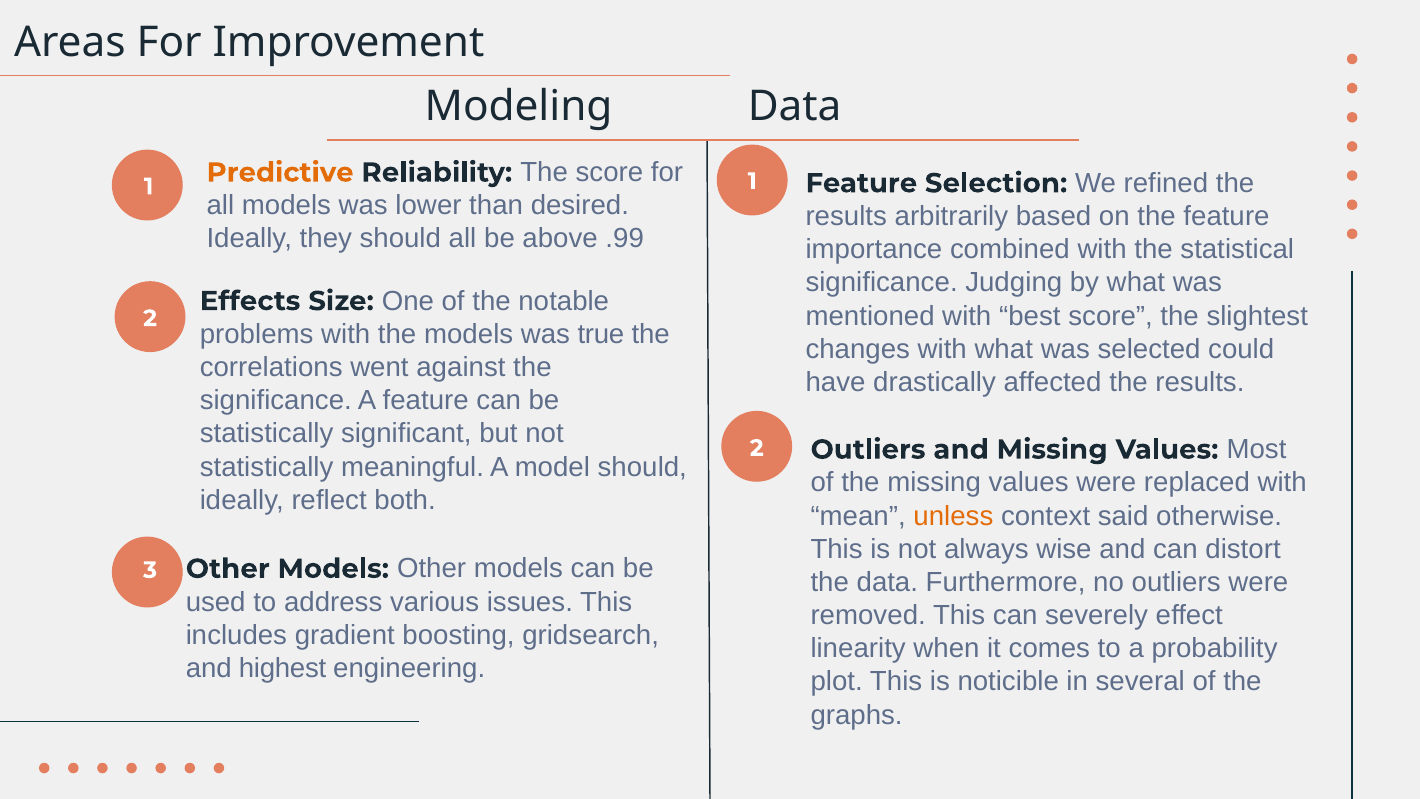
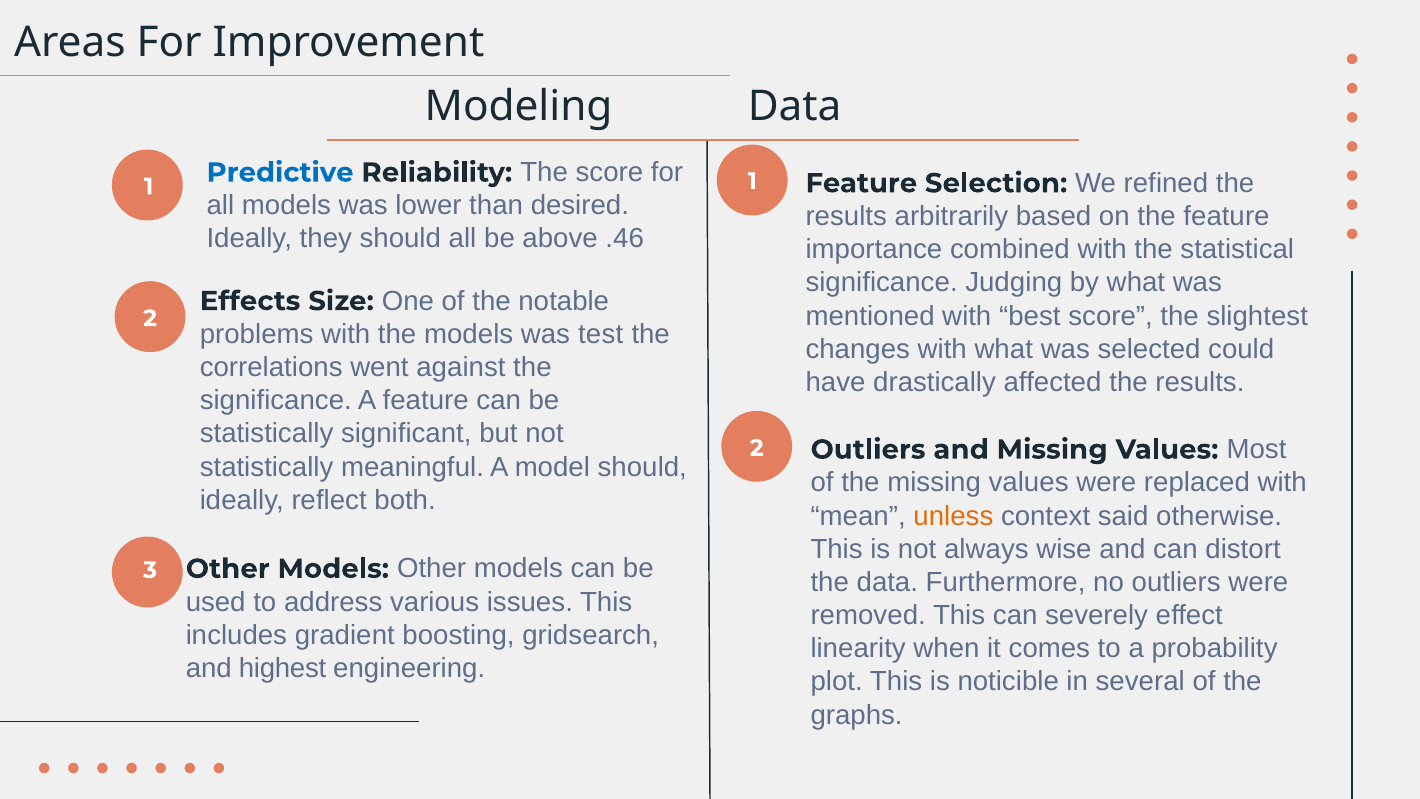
Predictive colour: orange -> blue (280, 172)
.99: .99 -> .46 (625, 239)
true: true -> test (601, 334)
